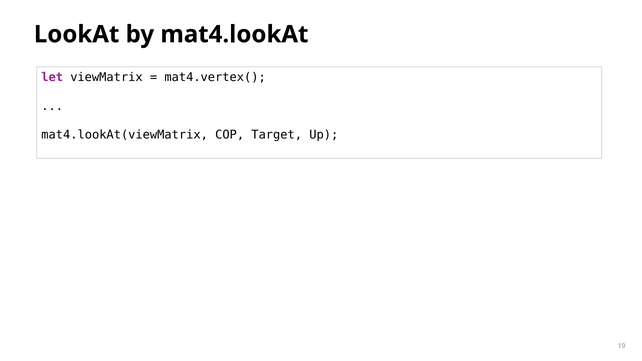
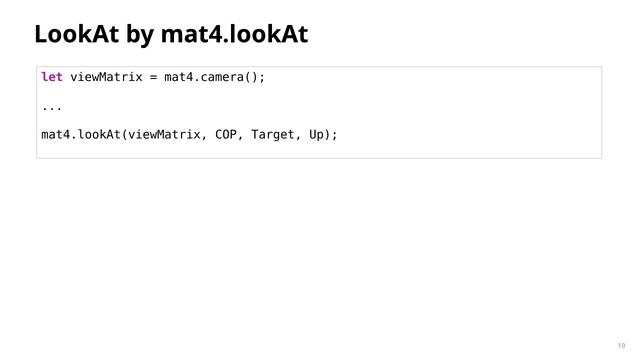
mat4.vertex(: mat4.vertex( -> mat4.camera( (215, 77)
